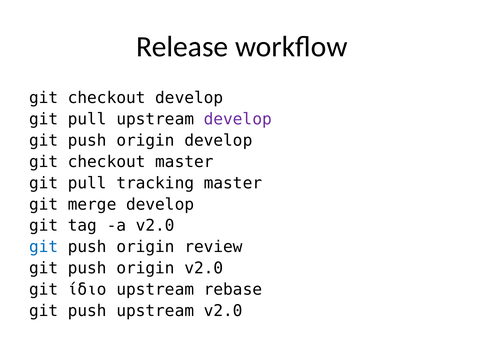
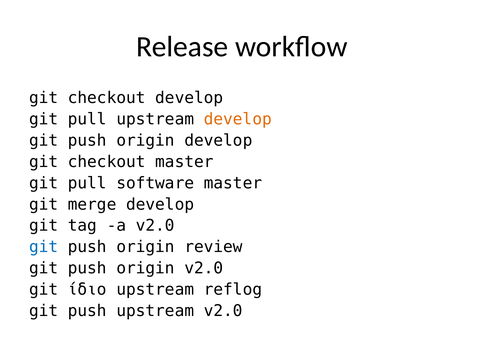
develop colour: purple -> orange (238, 119)
tracking: tracking -> software (155, 183)
rebase: rebase -> reflog (233, 289)
